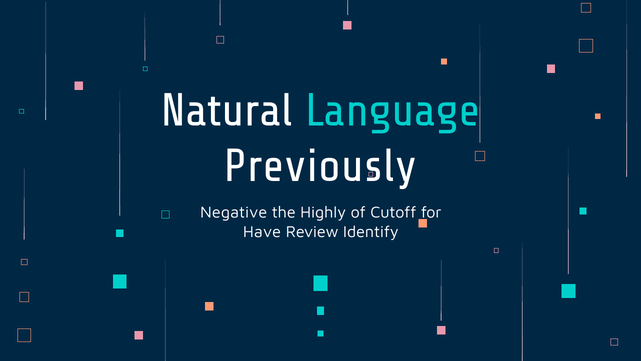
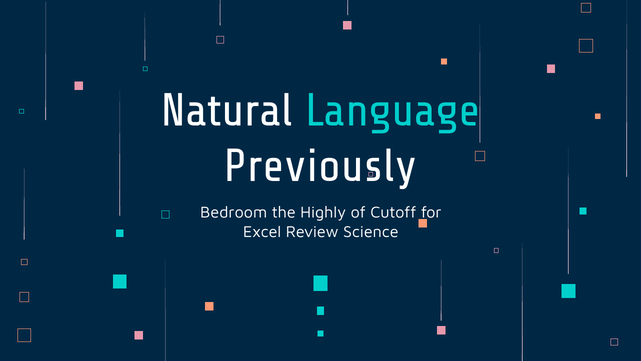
Negative: Negative -> Bedroom (234, 212)
Have: Have -> Excel (262, 232)
Identify: Identify -> Science (371, 232)
